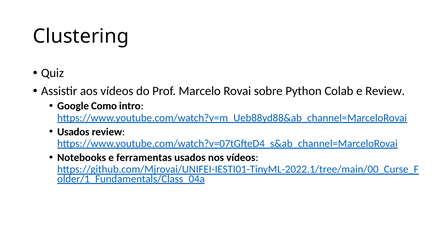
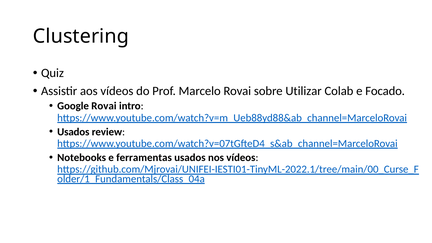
Python: Python -> Utilizar (304, 91)
e Review: Review -> Focado (385, 91)
Google Como: Como -> Rovai (104, 106)
